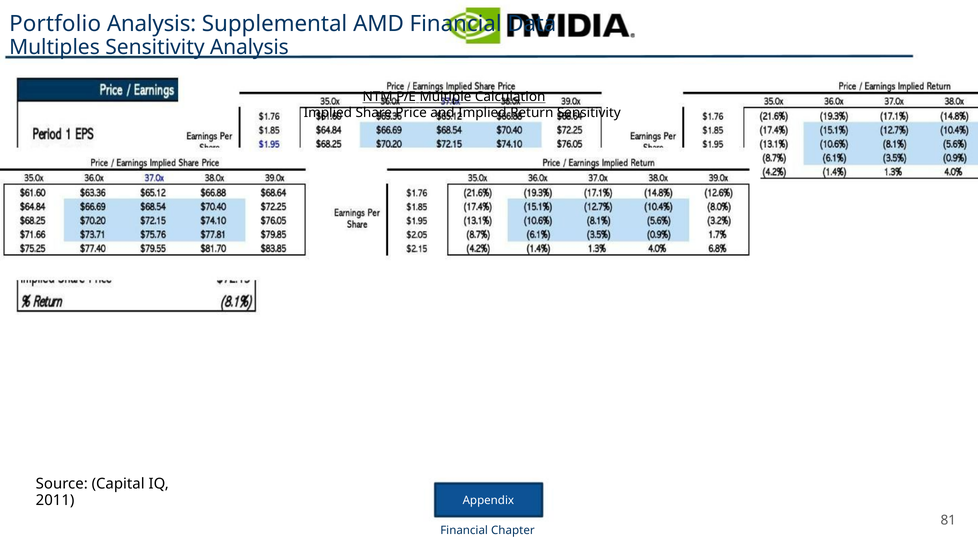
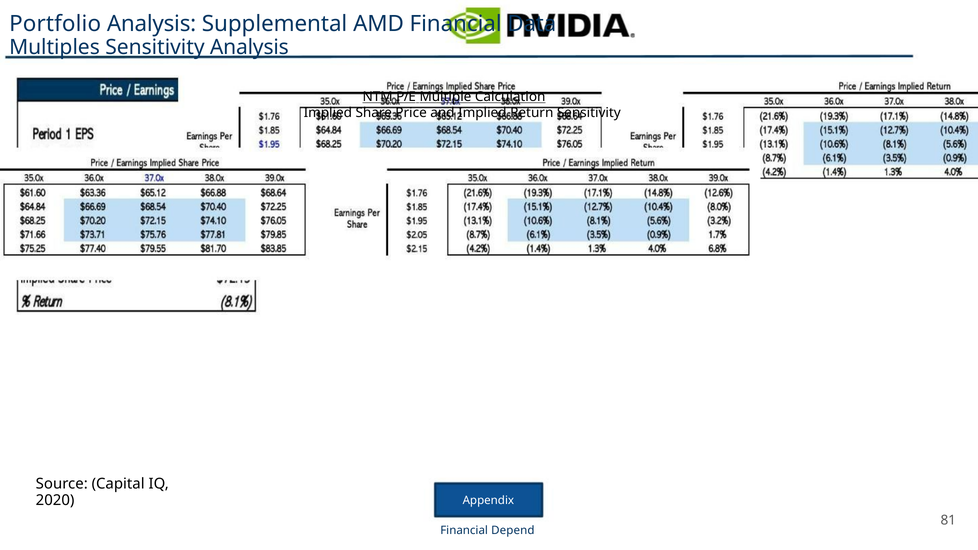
2011: 2011 -> 2020 (55, 500)
Chapter: Chapter -> Depend (513, 531)
